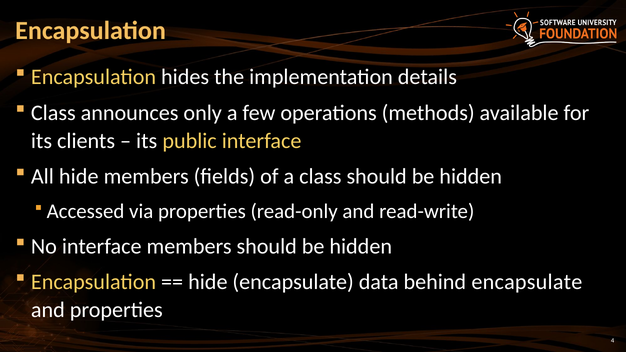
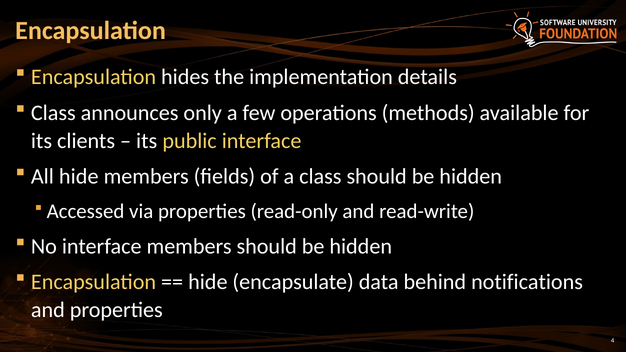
behind encapsulate: encapsulate -> notifications (527, 282)
